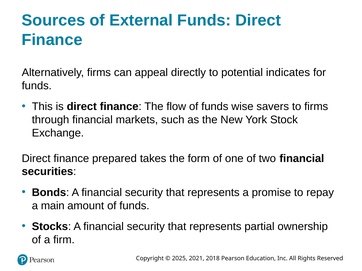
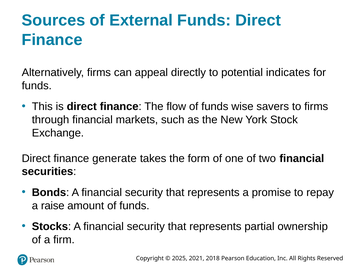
prepared: prepared -> generate (114, 159)
main: main -> raise (53, 206)
